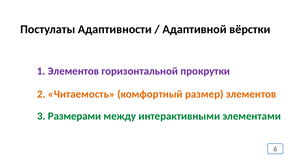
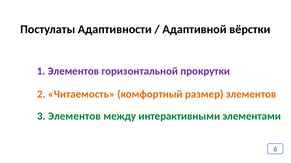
3 Размерами: Размерами -> Элементов (74, 117)
